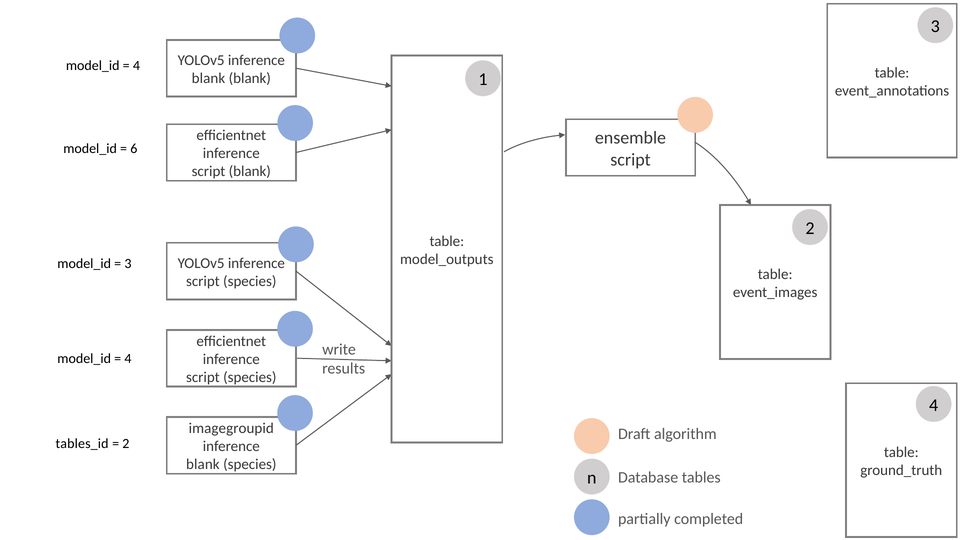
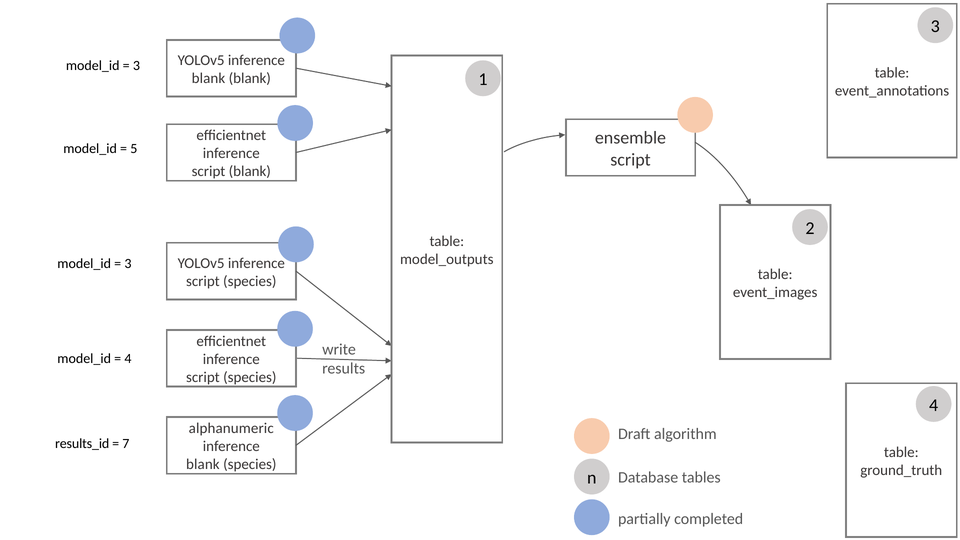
4: 4 -> 3 (136, 66)
6: 6 -> 5 (134, 148)
imagegroupid: imagegroupid -> alphanumeric (231, 428)
tables_id: tables_id -> results_id (82, 443)
2: 2 -> 7 (126, 443)
